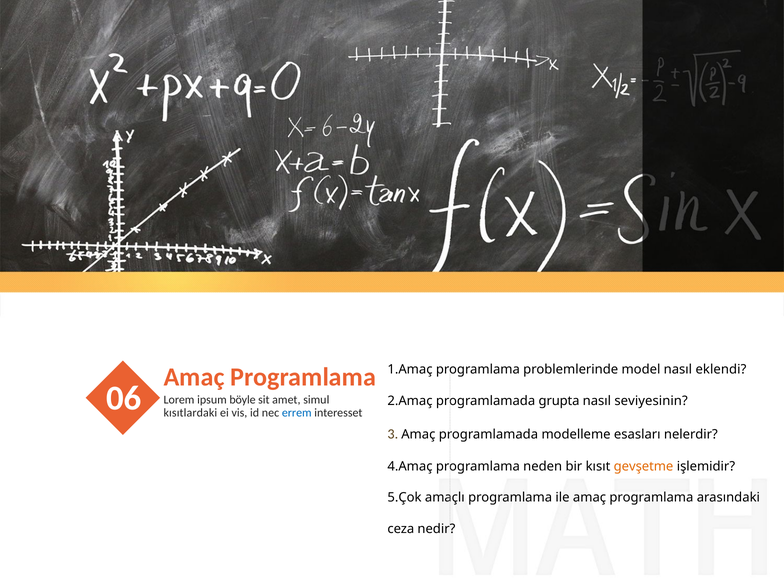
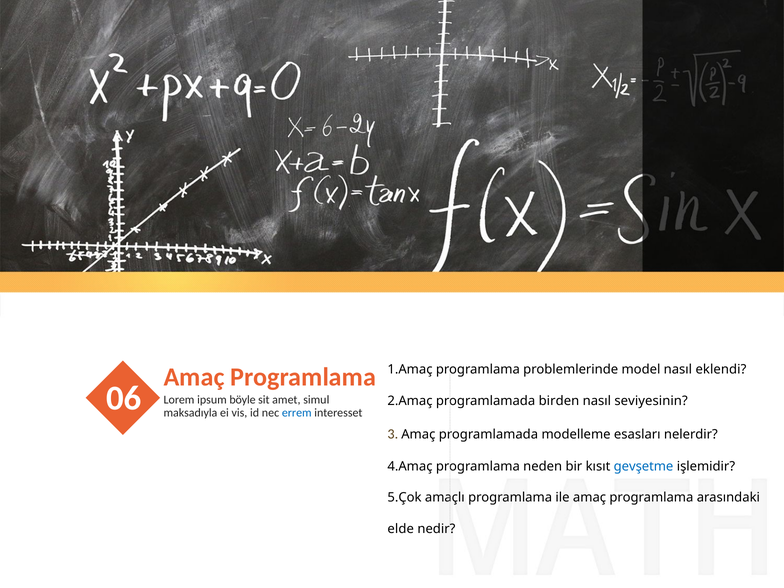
grupta: grupta -> birden (559, 401)
kısıtlardaki: kısıtlardaki -> maksadıyla (190, 413)
gevşetme colour: orange -> blue (644, 466)
ceza: ceza -> elde (401, 529)
